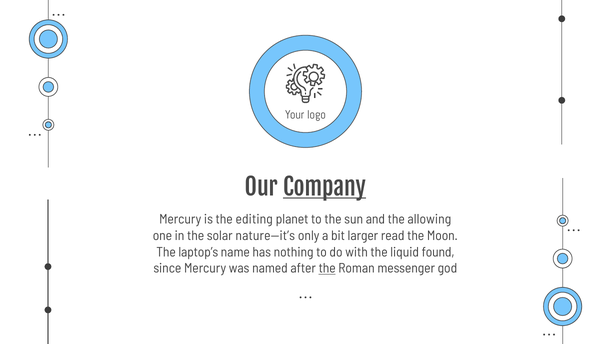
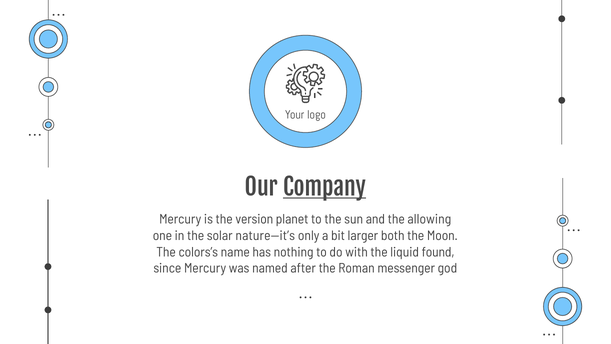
editing: editing -> version (254, 219)
read: read -> both (393, 236)
laptop’s: laptop’s -> colors’s (198, 252)
the underline: present -> none (327, 268)
